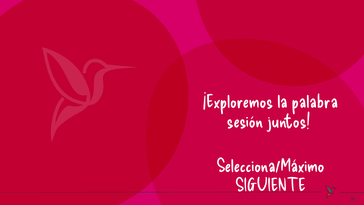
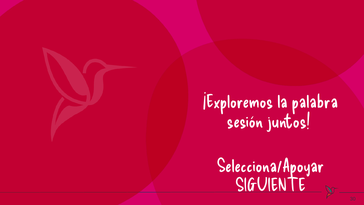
Selecciona/Máximo: Selecciona/Máximo -> Selecciona/Apoyar (271, 166)
